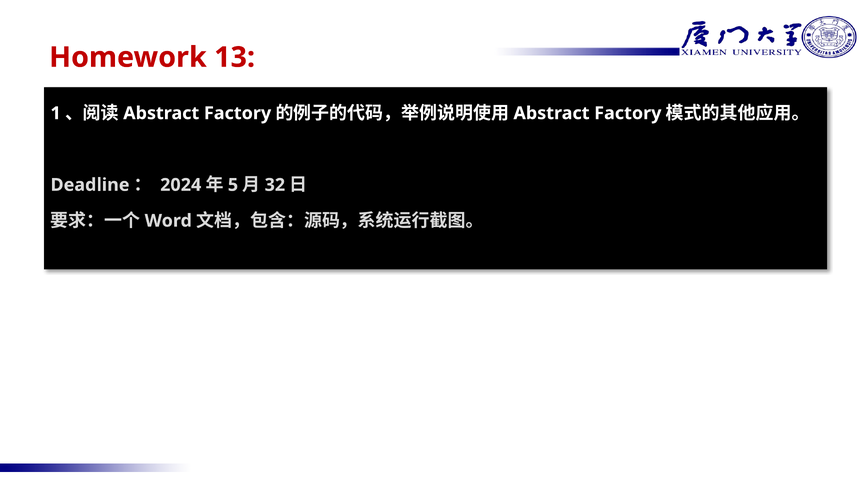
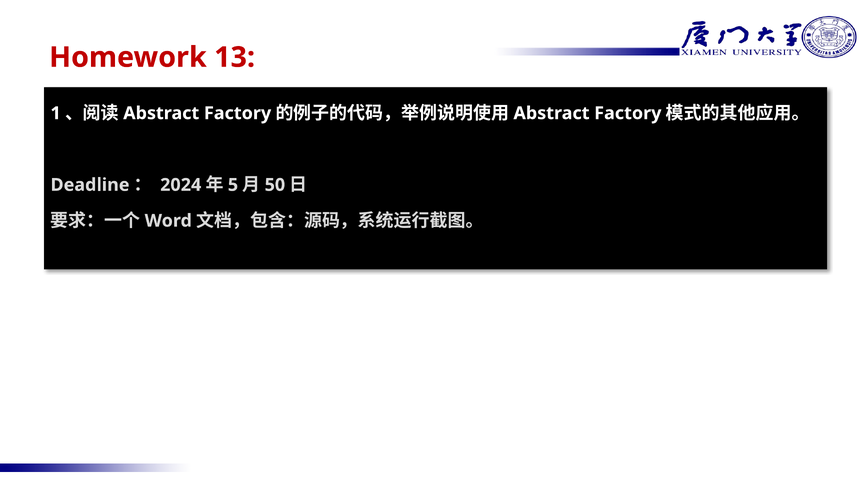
32: 32 -> 50 (275, 185)
